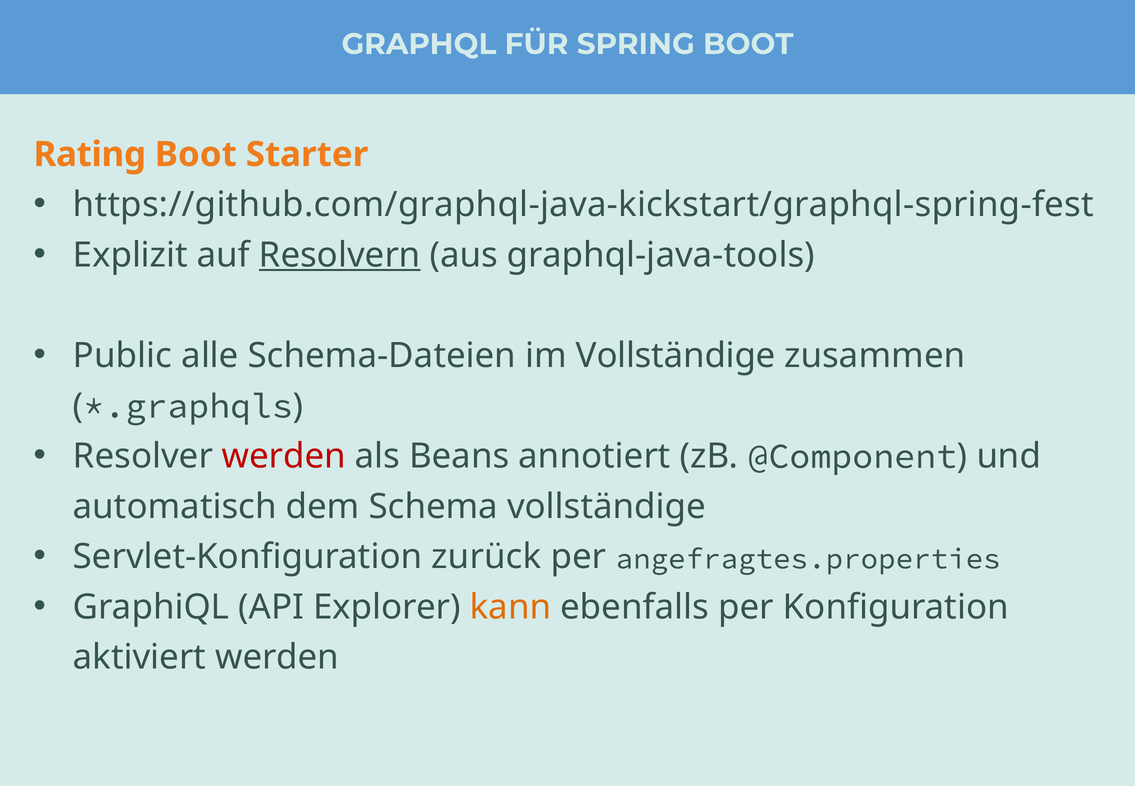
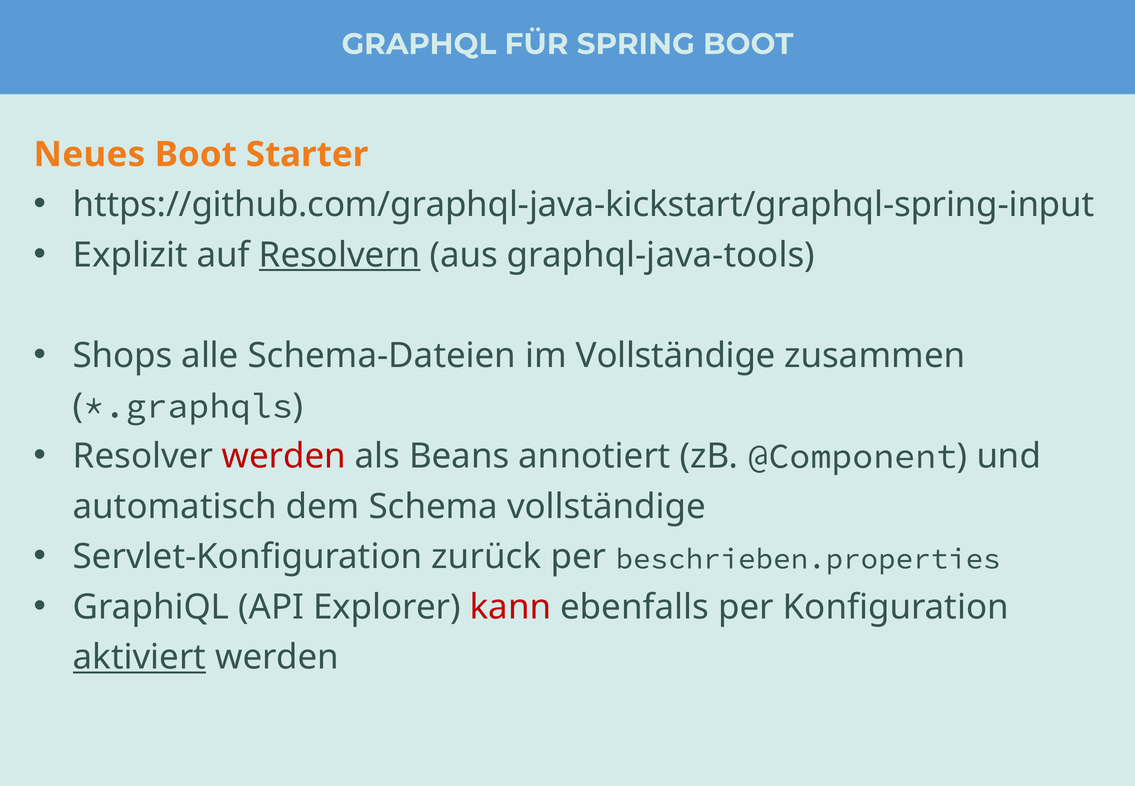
Rating: Rating -> Neues (89, 154)
https://github.com/graphql-java-kickstart/graphql-spring-fest: https://github.com/graphql-java-kickstart/graphql-spring-fest -> https://github.com/graphql-java-kickstart/graphql-spring-input (584, 205)
Public: Public -> Shops (123, 356)
angefragtes.properties: angefragtes.properties -> beschrieben.properties (808, 559)
kann colour: orange -> red (511, 607)
aktiviert underline: none -> present (139, 657)
